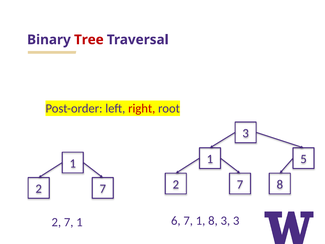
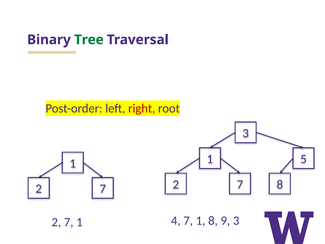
Tree colour: red -> green (89, 40)
6: 6 -> 4 (176, 220)
8 3: 3 -> 9 (225, 220)
